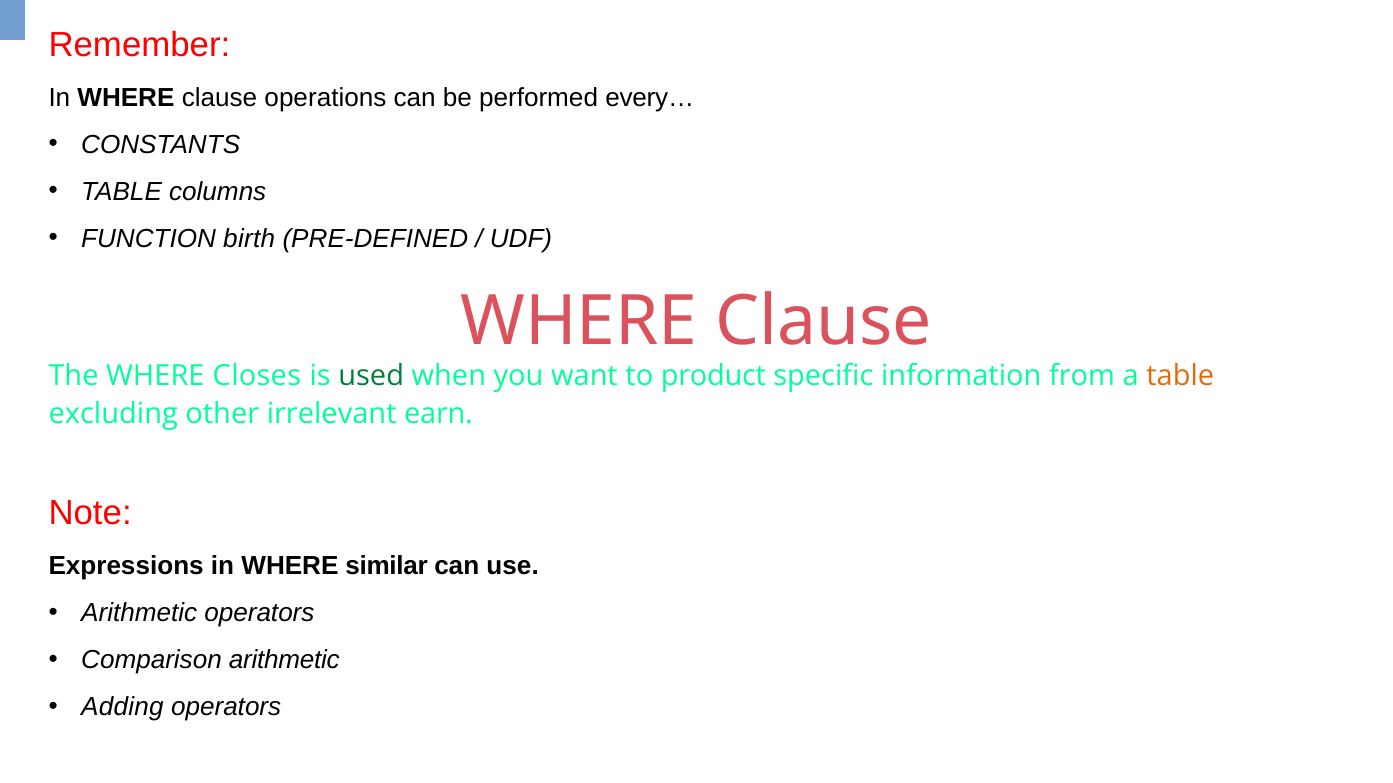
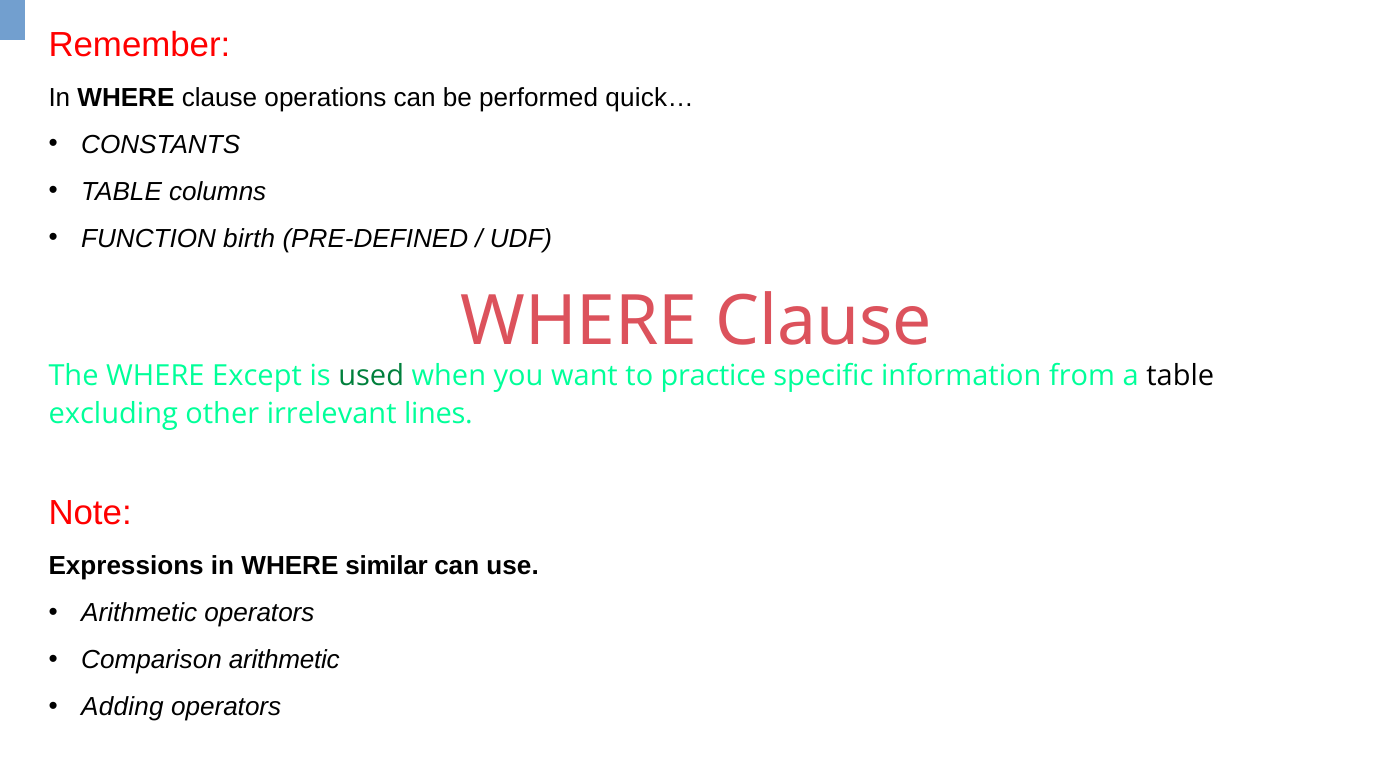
every…: every… -> quick… (650, 98)
Closes: Closes -> Except (257, 376)
product: product -> practice (713, 376)
table colour: orange -> black (1180, 376)
earn: earn -> lines (438, 414)
